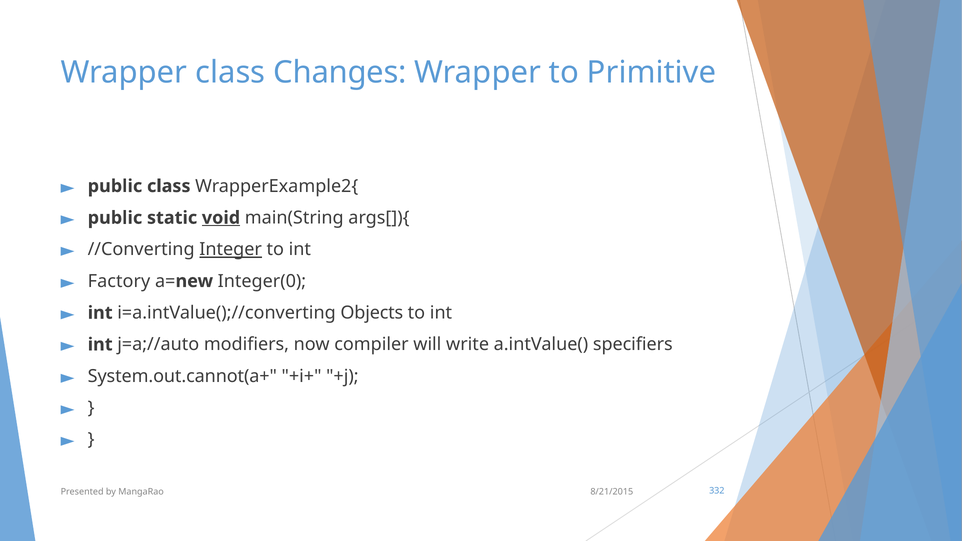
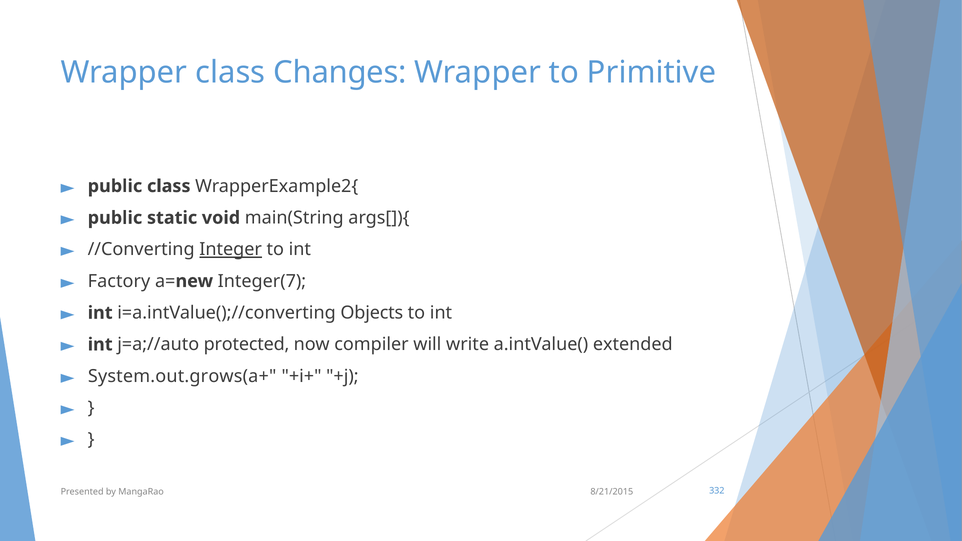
void underline: present -> none (221, 218)
Integer(0: Integer(0 -> Integer(7 (262, 281)
modifiers: modifiers -> protected (247, 345)
specifiers: specifiers -> extended (633, 345)
System.out.cannot(a+: System.out.cannot(a+ -> System.out.grows(a+ (182, 376)
